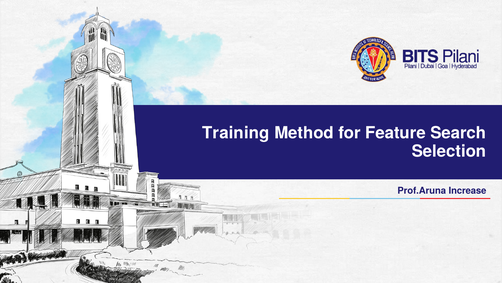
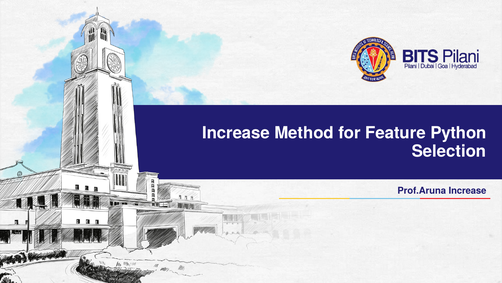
Training: Training -> Increase (236, 133)
Search: Search -> Python (458, 133)
